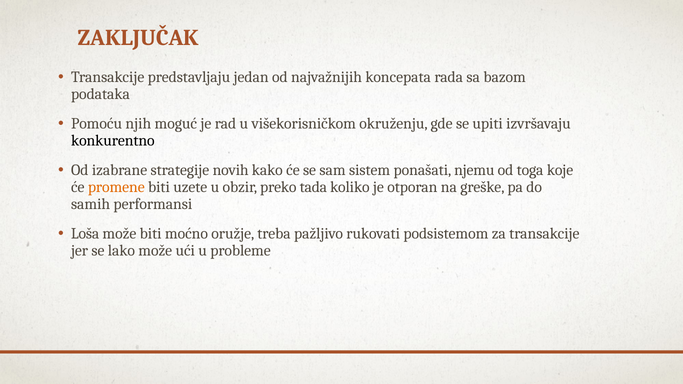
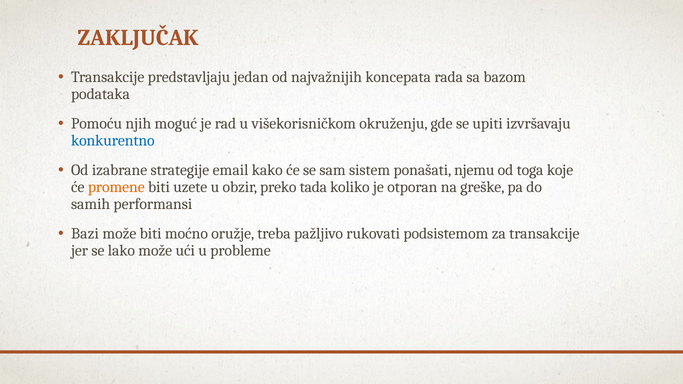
konkurentno colour: black -> blue (113, 141)
novih: novih -> email (231, 170)
Loša: Loša -> Bazi (85, 234)
